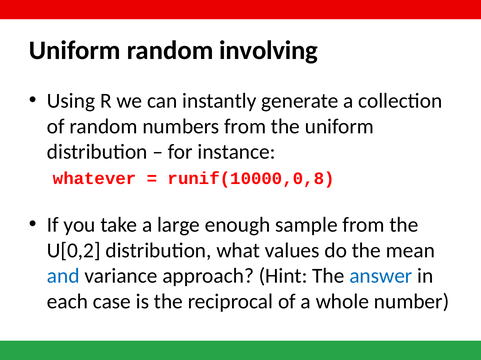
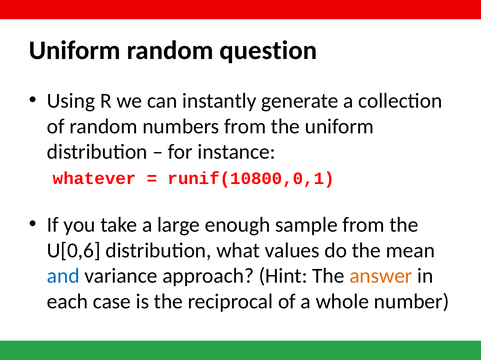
involving: involving -> question (268, 50)
runif(10000,0,8: runif(10000,0,8 -> runif(10800,0,1 (251, 179)
U[0,2: U[0,2 -> U[0,6 (74, 251)
answer colour: blue -> orange (381, 276)
